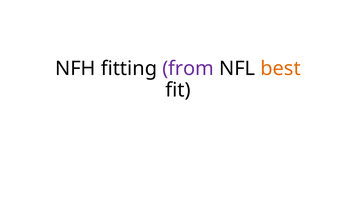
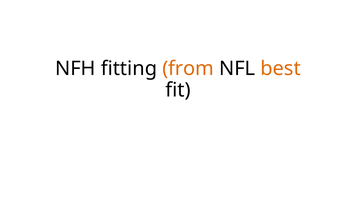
from colour: purple -> orange (188, 69)
